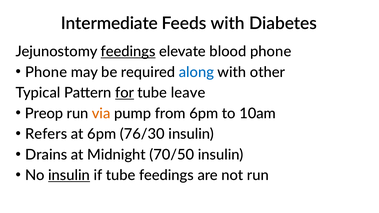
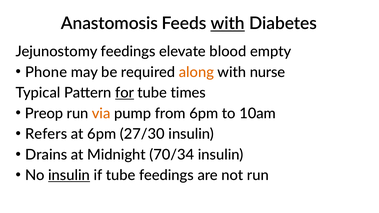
Intermediate: Intermediate -> Anastomosis (109, 23)
with underline: none -> present (228, 23)
feedings underline: present -> none (128, 52)
blood phone: phone -> empty (271, 52)
along colour: blue -> orange (196, 72)
other: other -> nurse (268, 72)
leave: leave -> times (188, 93)
76/30: 76/30 -> 27/30 (142, 134)
70/50: 70/50 -> 70/34 (172, 155)
